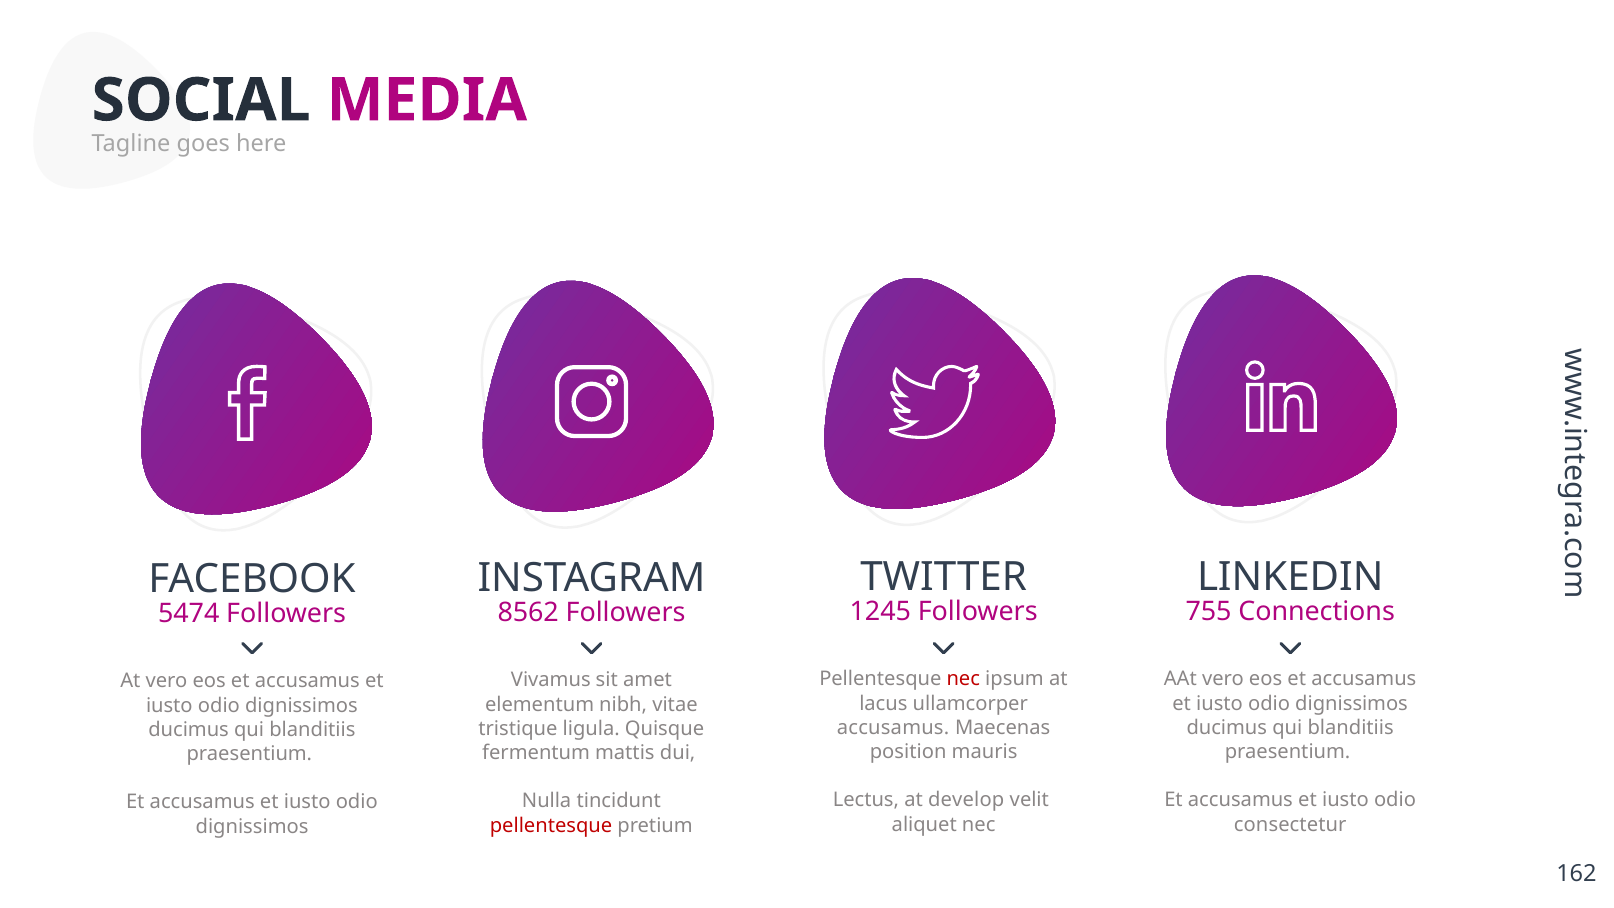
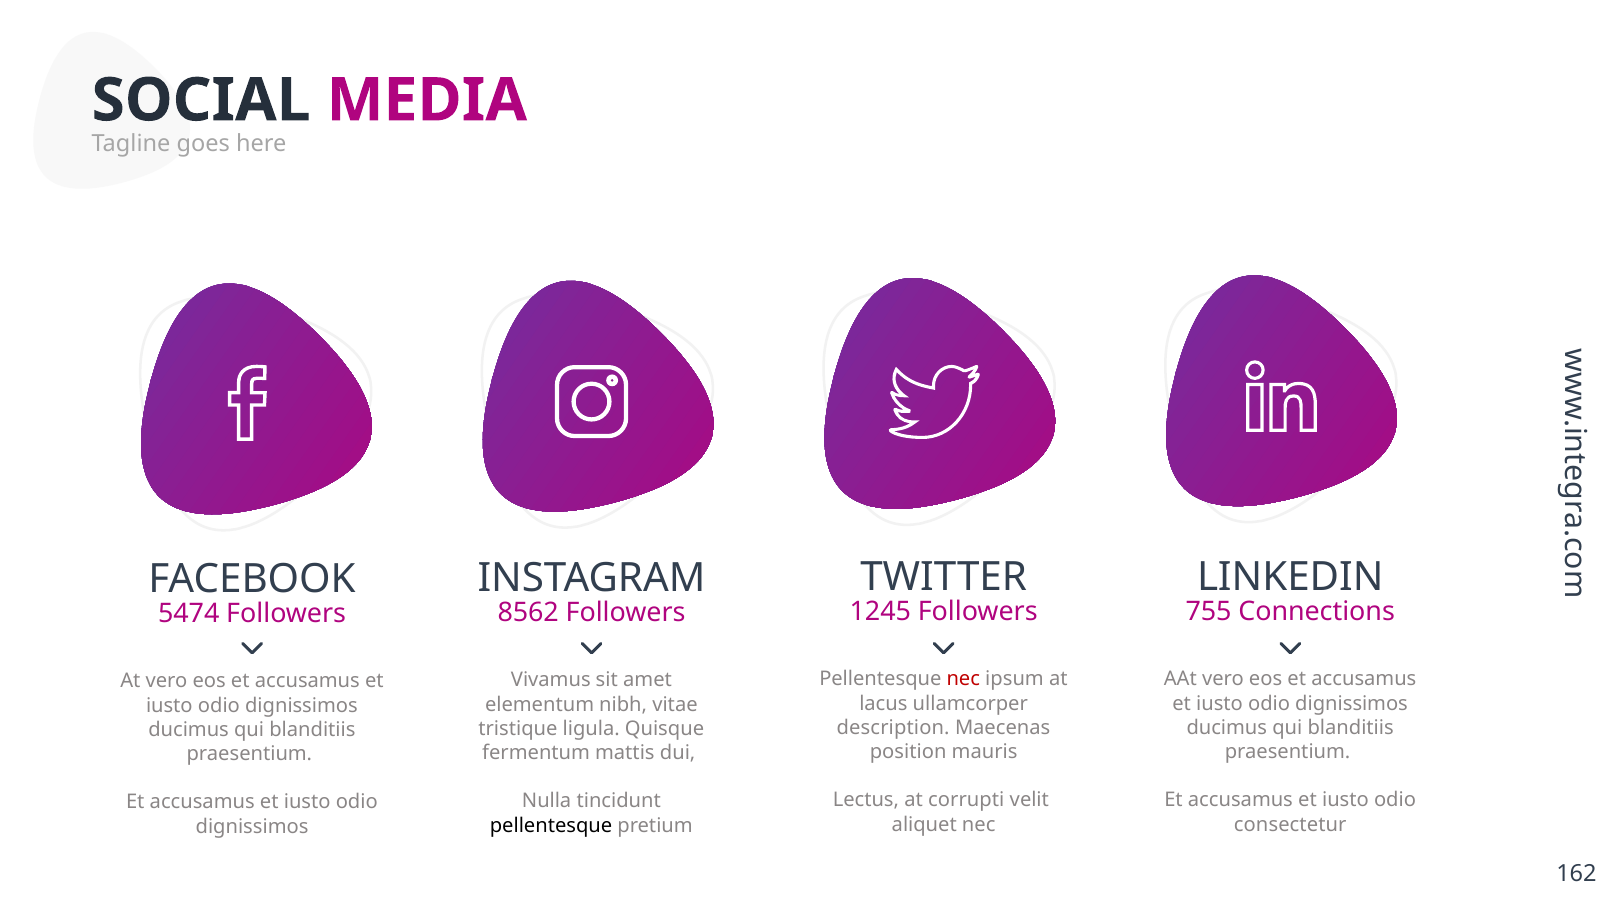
accusamus: accusamus -> description (893, 728)
develop: develop -> corrupti (966, 800)
pellentesque colour: red -> black (551, 825)
